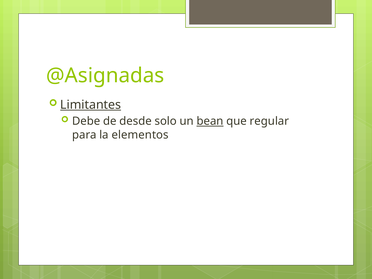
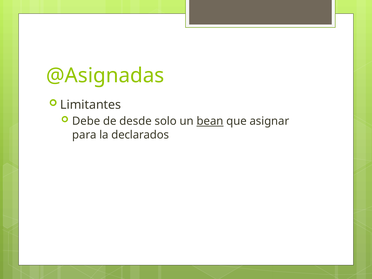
Limitantes underline: present -> none (91, 105)
regular: regular -> asignar (269, 121)
elementos: elementos -> declarados (140, 135)
